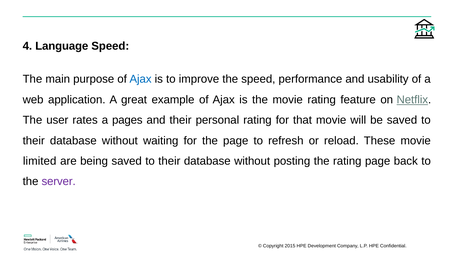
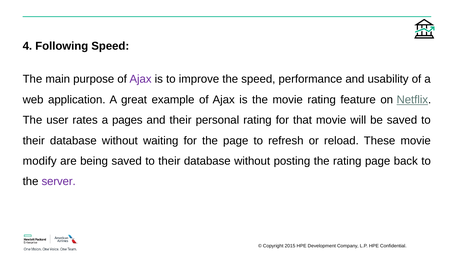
Language: Language -> Following (62, 46)
Ajax colour: blue -> purple (141, 79)
limited: limited -> modify (40, 161)
